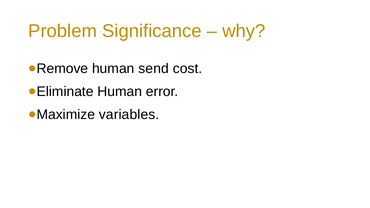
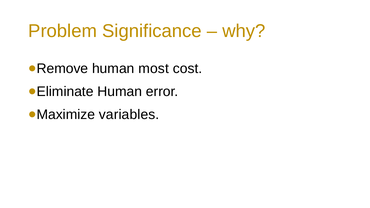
send: send -> most (154, 69)
